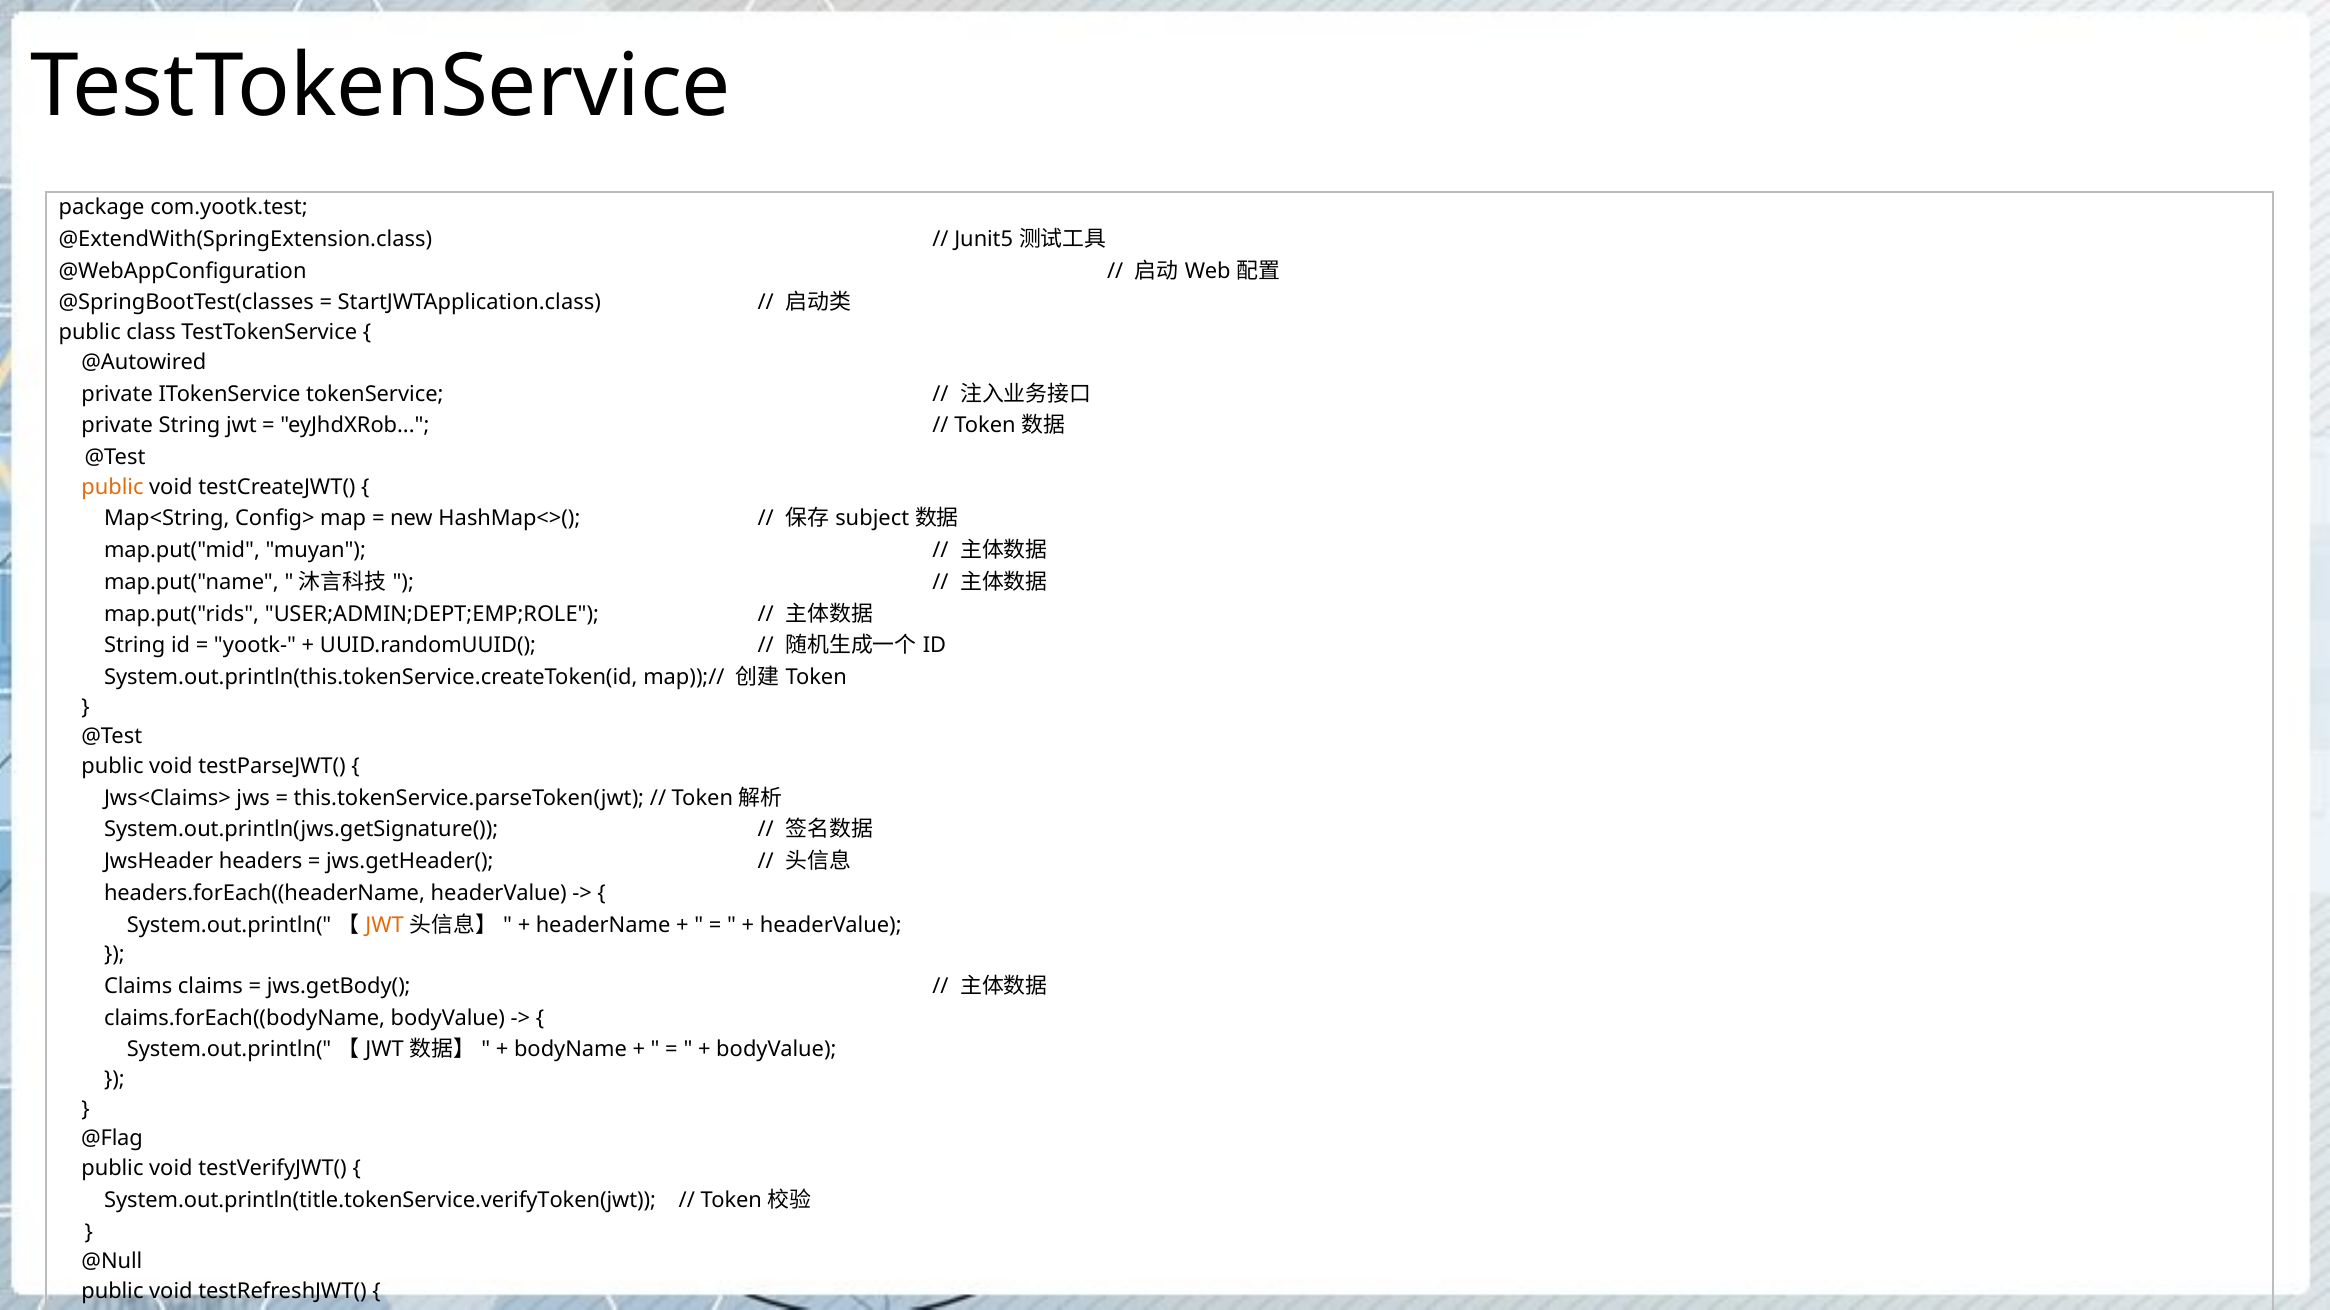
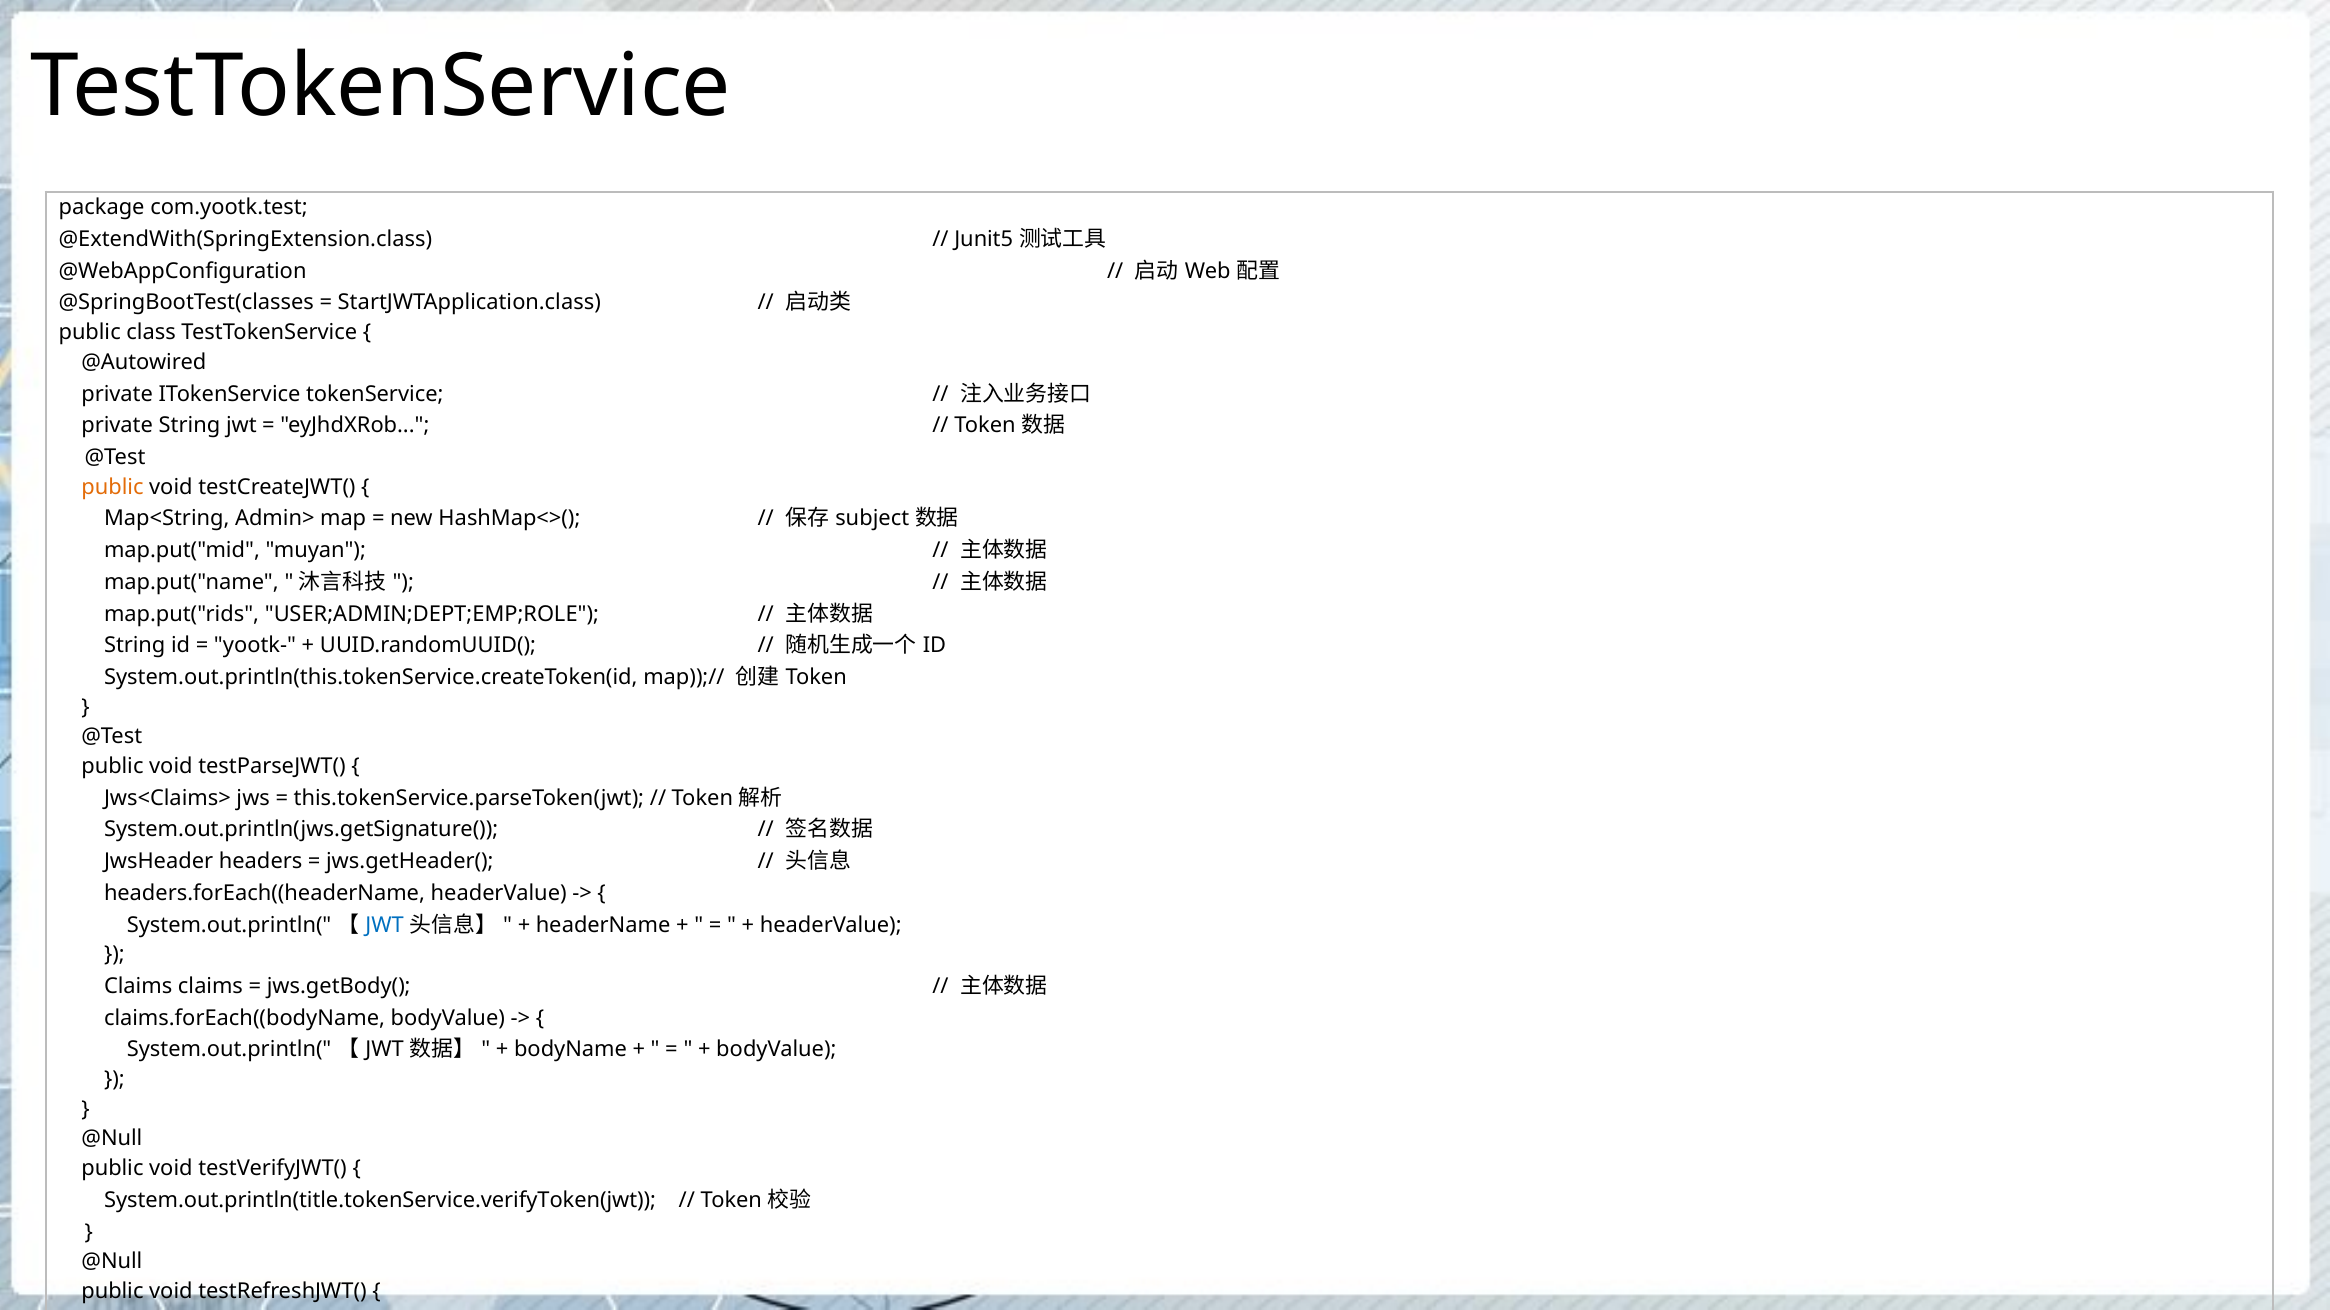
Config>: Config> -> Admin> (275, 519)
JWT colour: orange -> blue (385, 925)
@Flag: @Flag -> @Null (112, 1139)
